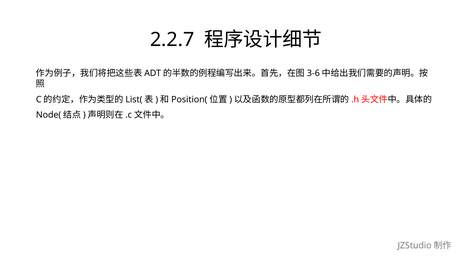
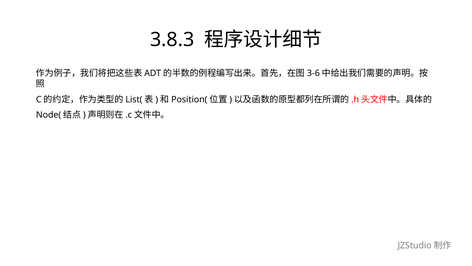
2.2.7: 2.2.7 -> 3.8.3 (172, 40)
